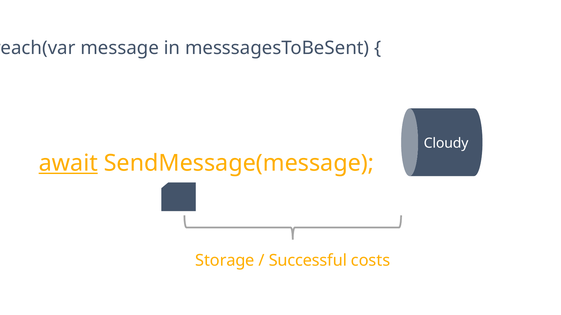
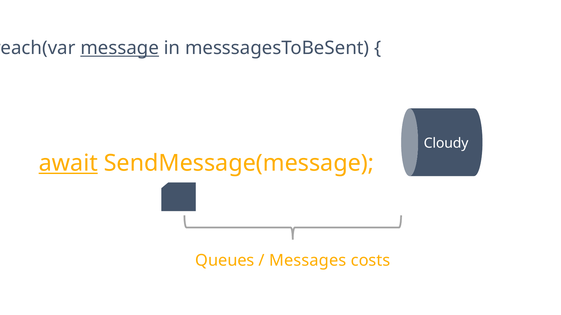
message underline: none -> present (120, 48)
Storage: Storage -> Queues (225, 261)
Successful: Successful -> Messages (308, 261)
